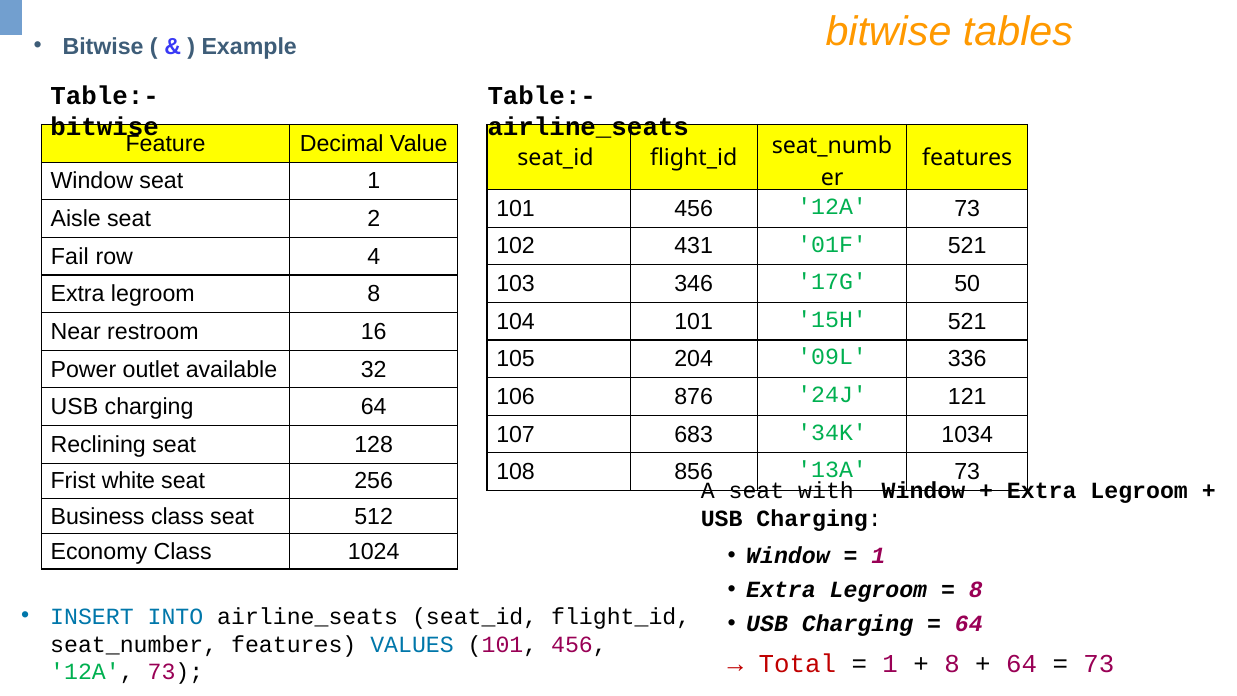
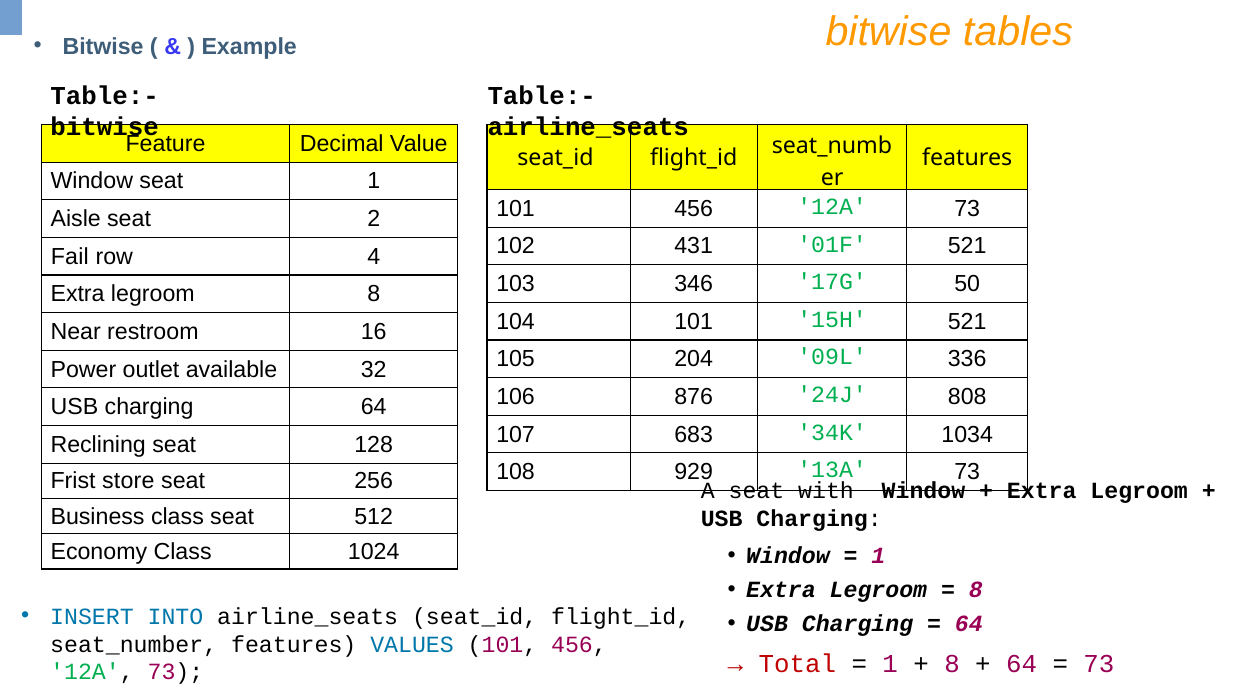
121: 121 -> 808 (967, 397)
856: 856 -> 929 (694, 472)
white: white -> store (128, 481)
